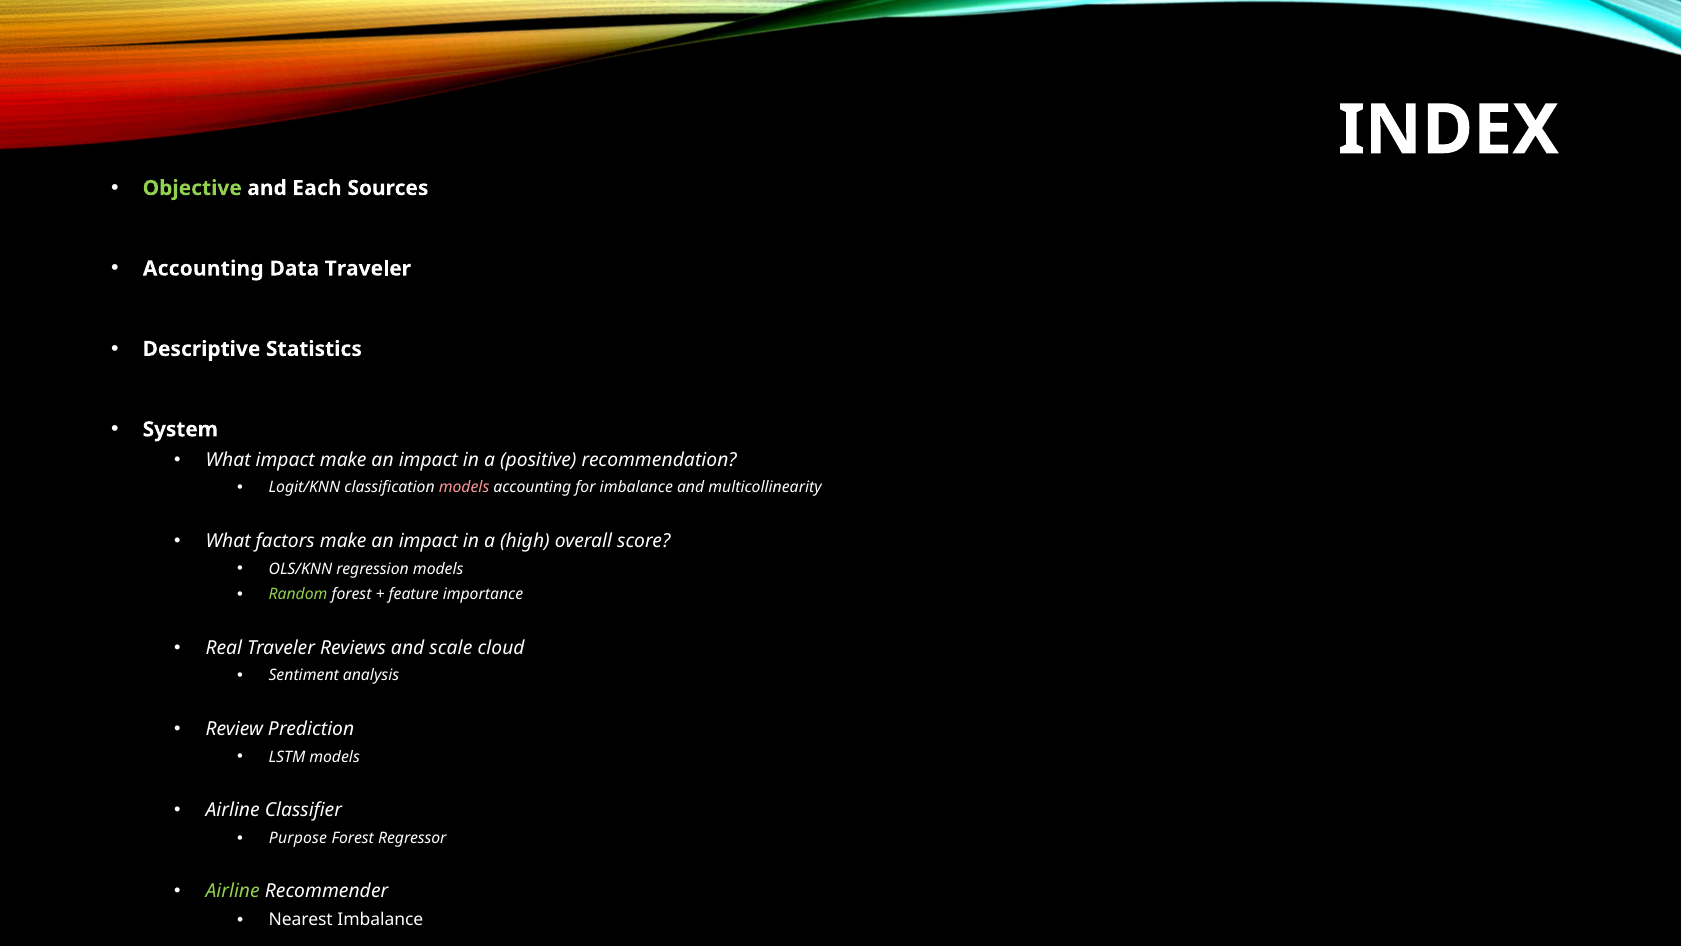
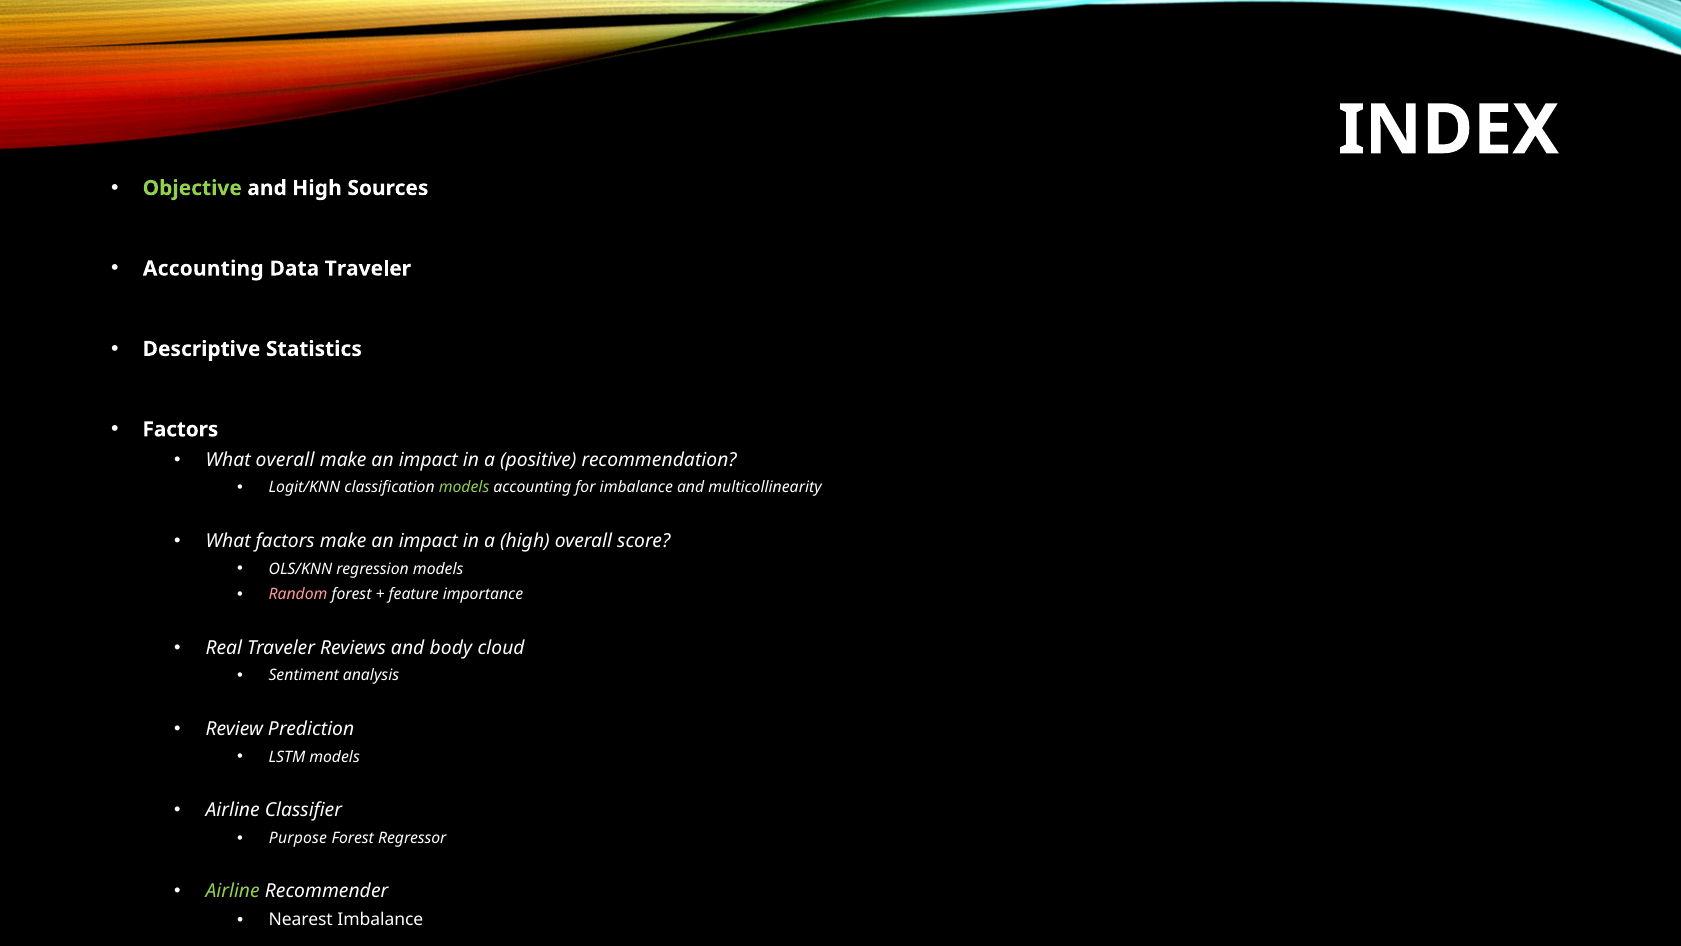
and Each: Each -> High (317, 188)
System: System -> Factors (180, 429)
What impact: impact -> overall (285, 460)
models colour: pink -> light green (464, 487)
Random colour: light green -> pink (298, 594)
scale: scale -> body (451, 648)
